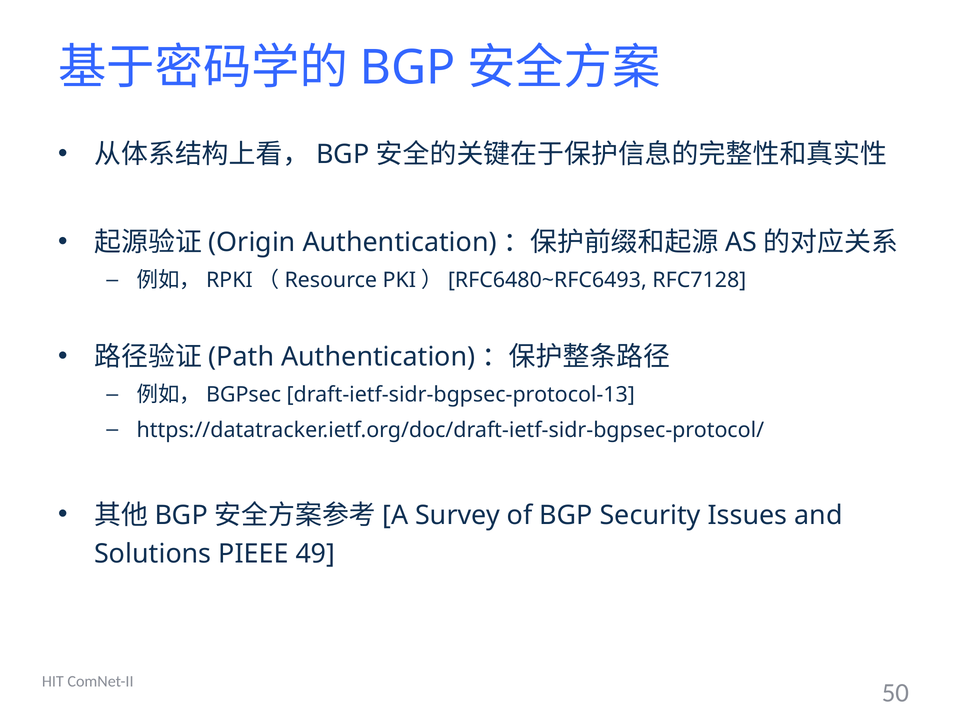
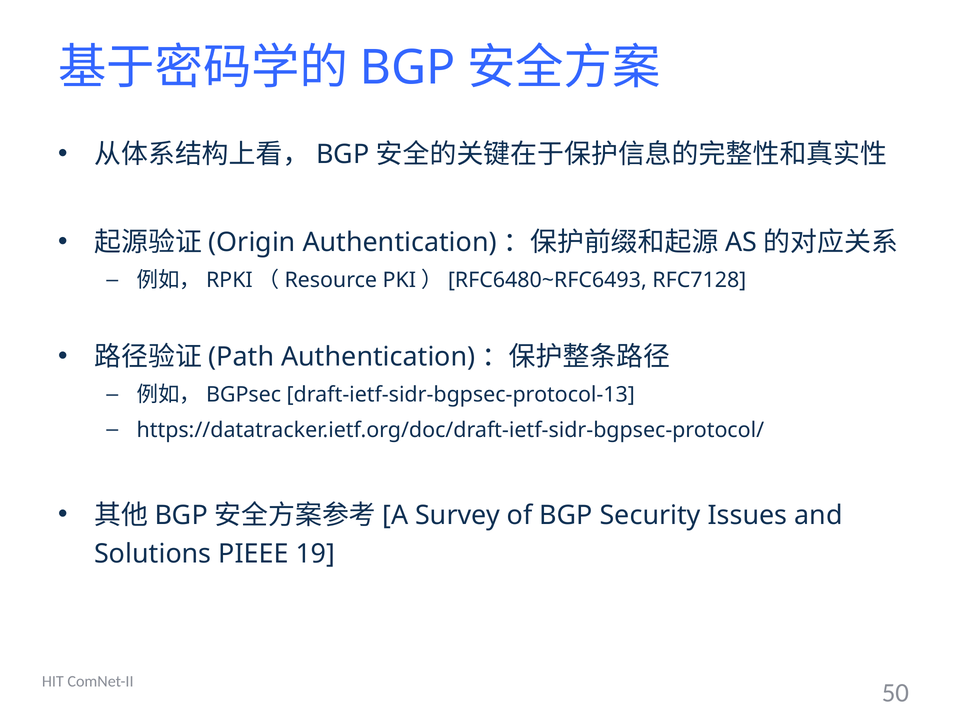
49: 49 -> 19 (315, 554)
